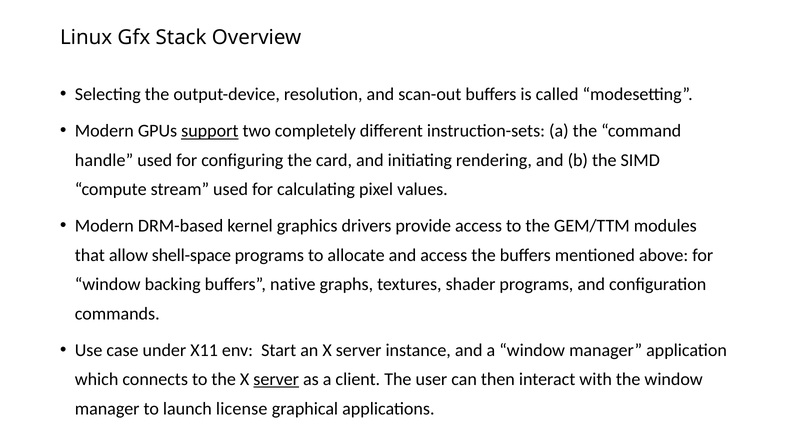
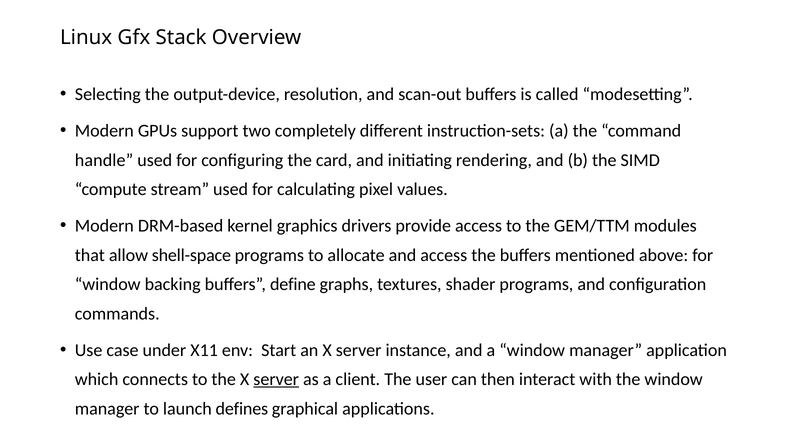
support underline: present -> none (210, 131)
native: native -> define (293, 285)
license: license -> defines (242, 409)
